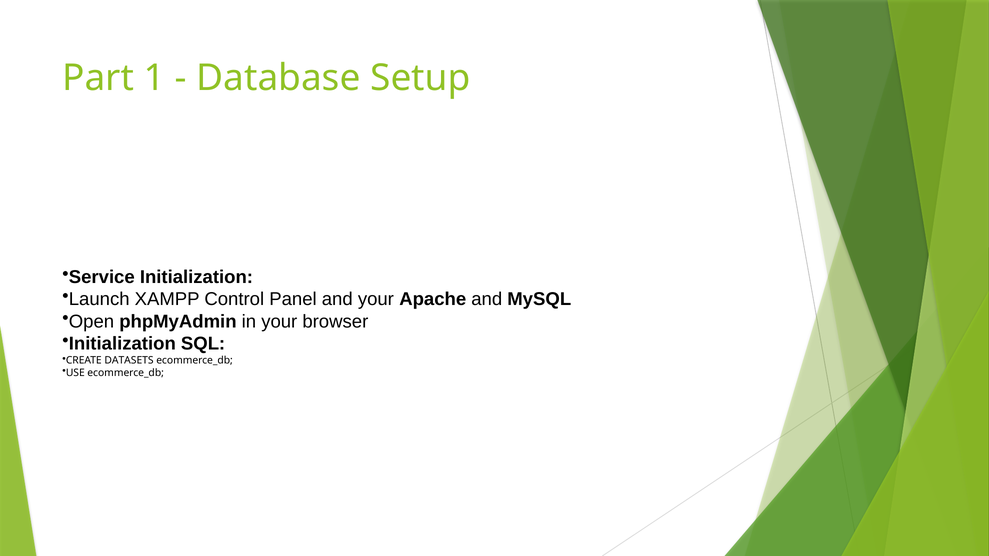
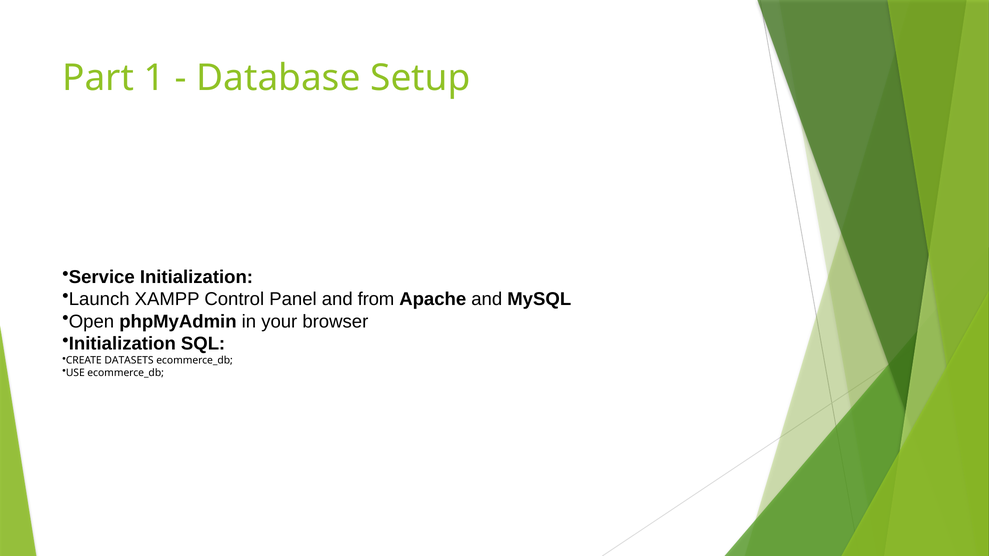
and your: your -> from (376, 299)
